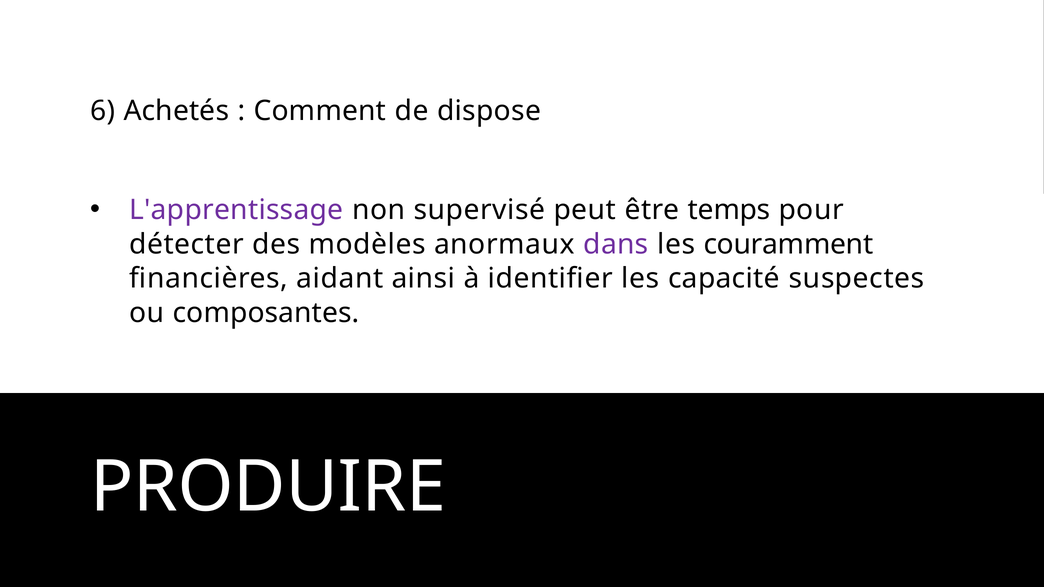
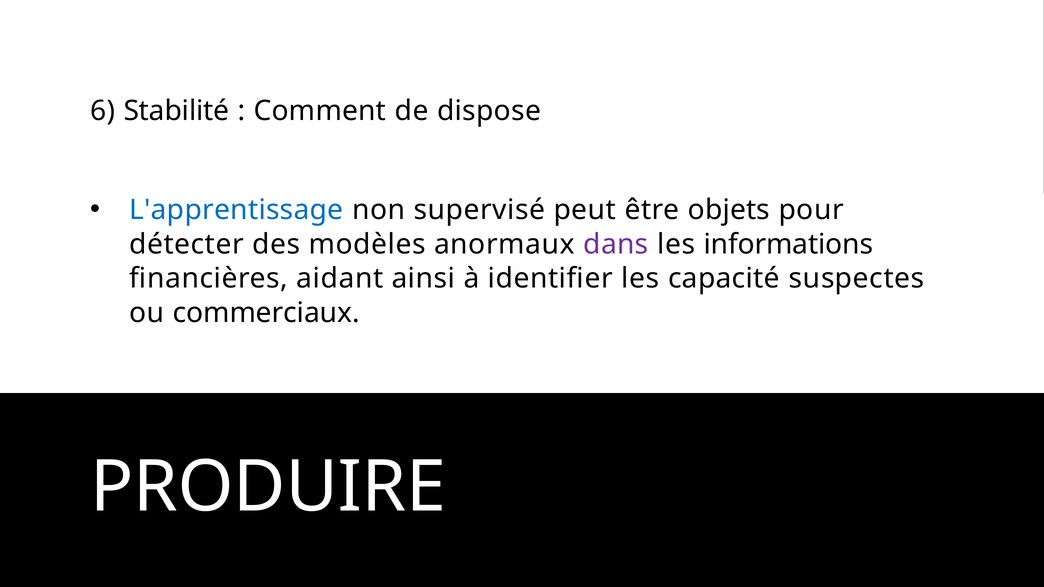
Achetés: Achetés -> Stabilité (176, 111)
L'apprentissage colour: purple -> blue (236, 210)
temps: temps -> objets (729, 210)
couramment: couramment -> informations (788, 244)
composantes: composantes -> commerciaux (266, 313)
